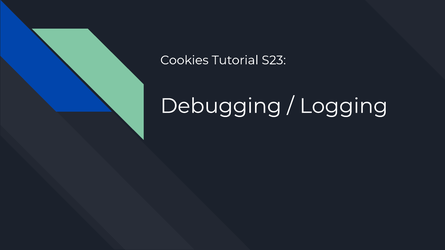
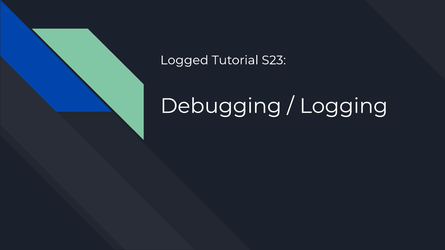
Cookies: Cookies -> Logged (184, 60)
